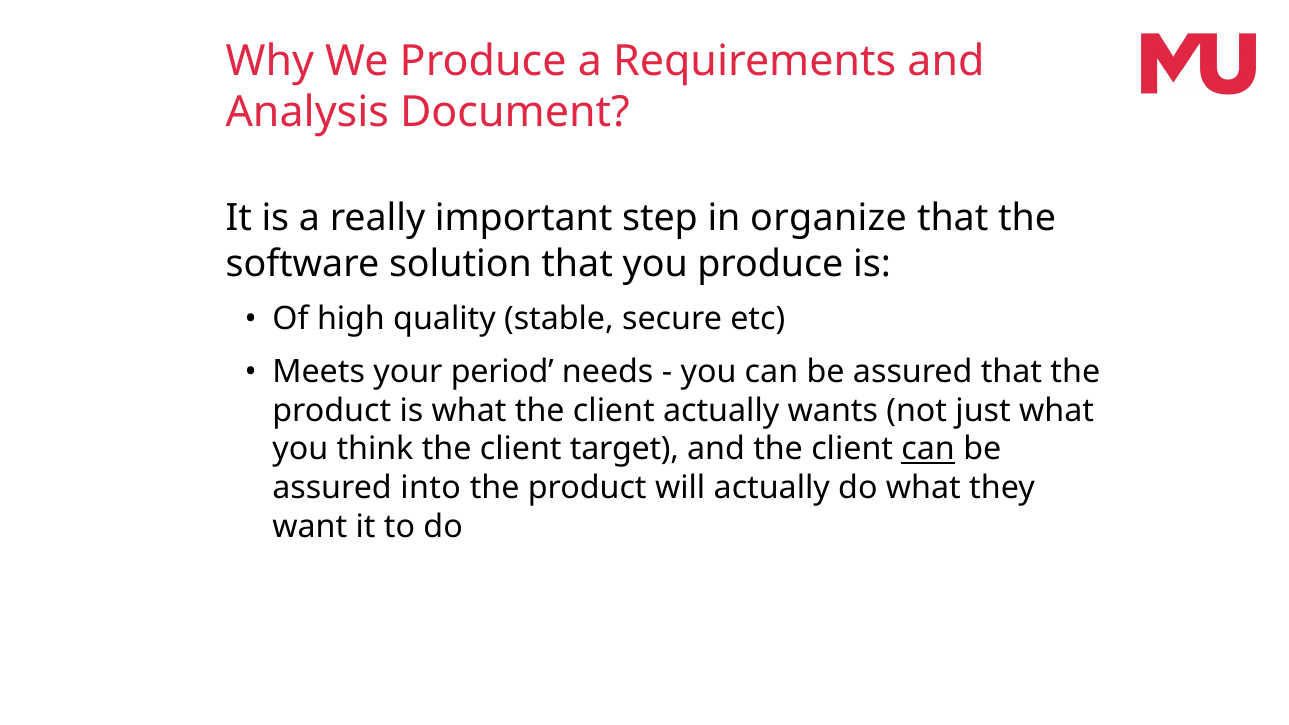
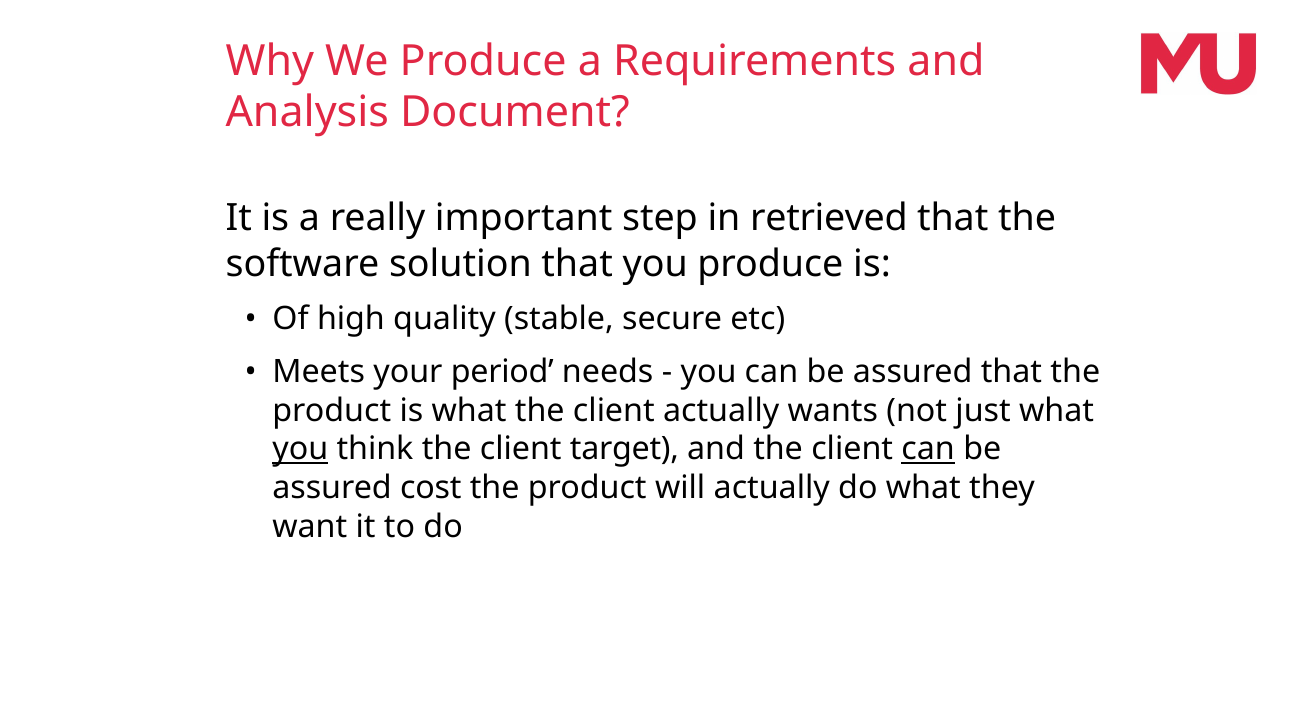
organize: organize -> retrieved (829, 219)
you underline: none -> present (300, 449)
into: into -> cost (431, 488)
